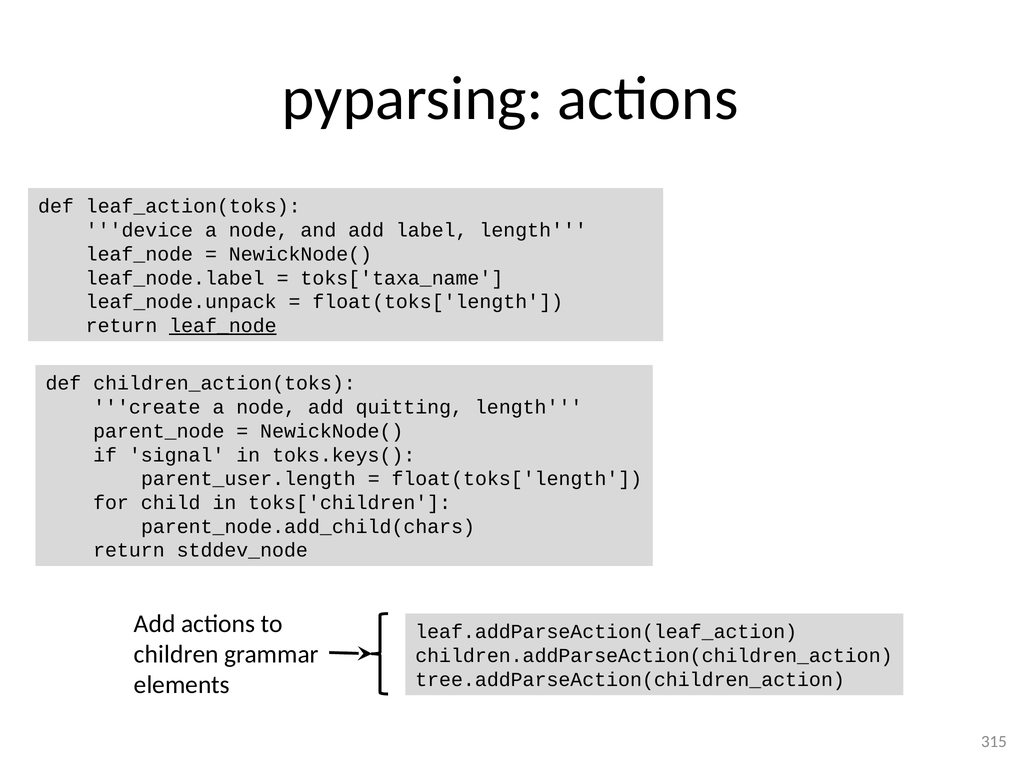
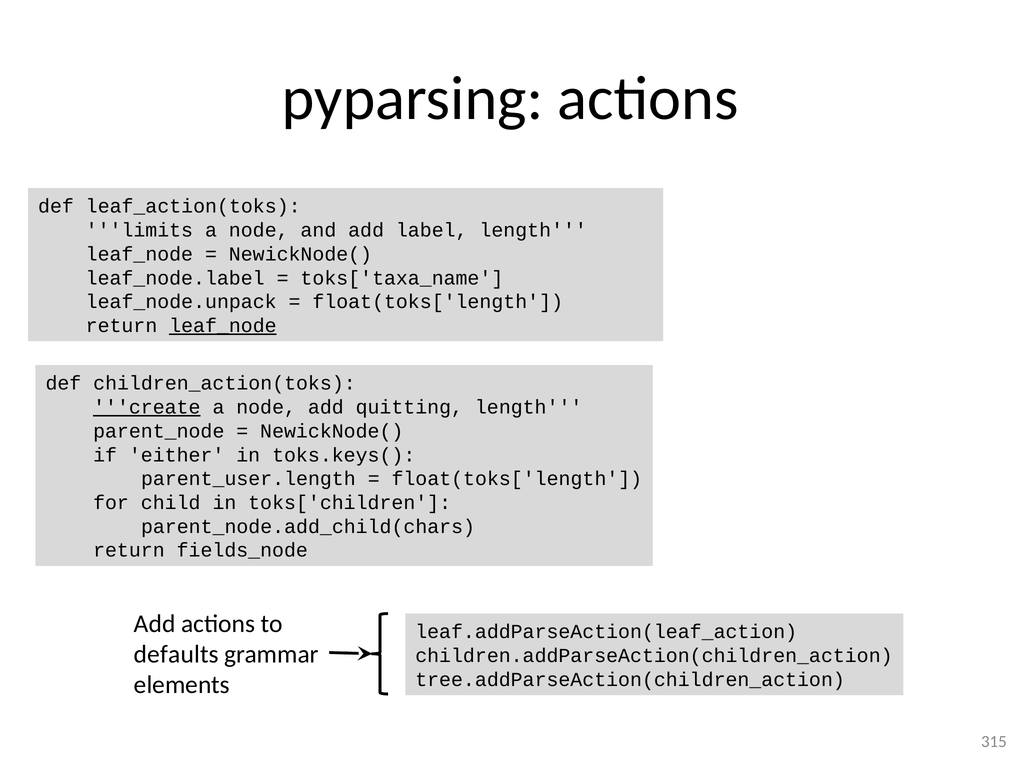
device: device -> limits (139, 230)
create underline: none -> present (147, 407)
signal: signal -> either (177, 455)
stddev_node: stddev_node -> fields_node (242, 550)
children: children -> defaults (176, 654)
